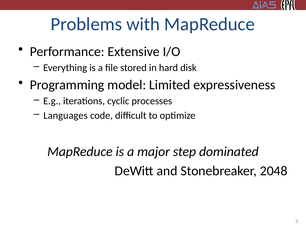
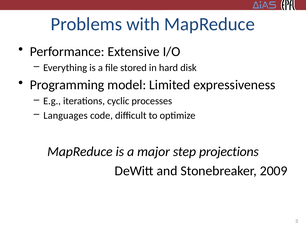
dominated: dominated -> projections (229, 151)
2048: 2048 -> 2009 (274, 170)
